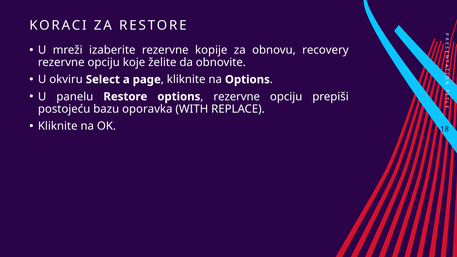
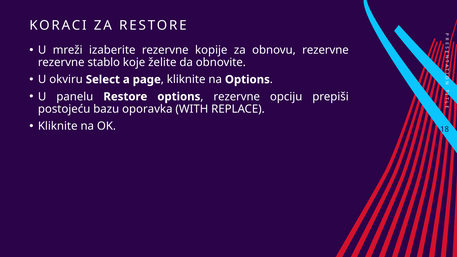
obnovu recovery: recovery -> rezervne (325, 50)
opciju: opciju -> stablo (104, 62)
